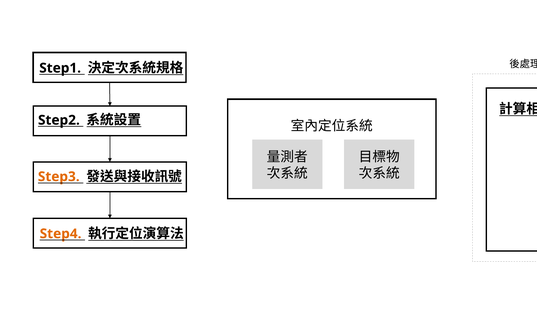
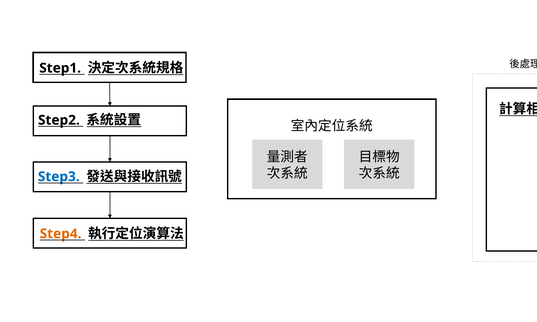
Step3 colour: orange -> blue (59, 177)
